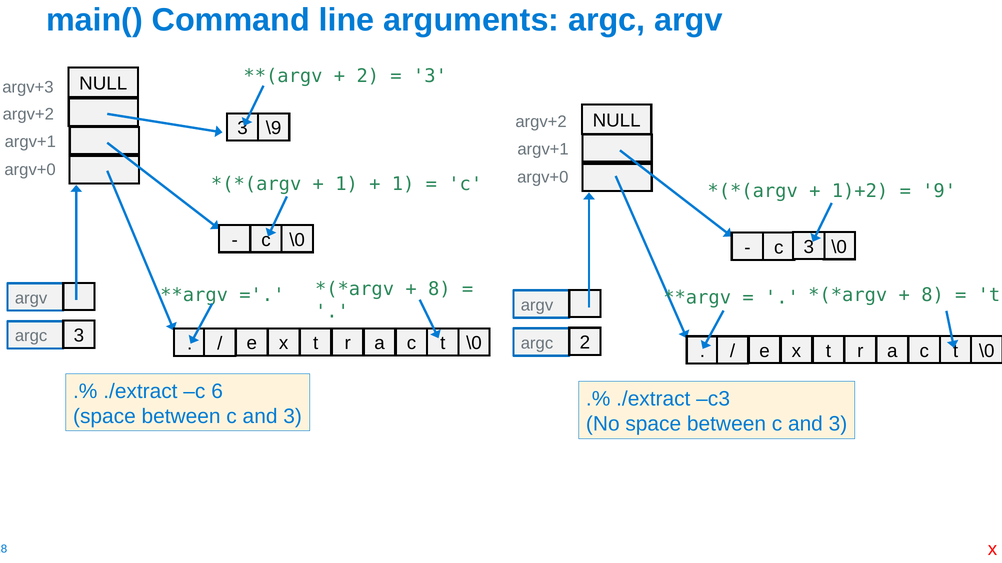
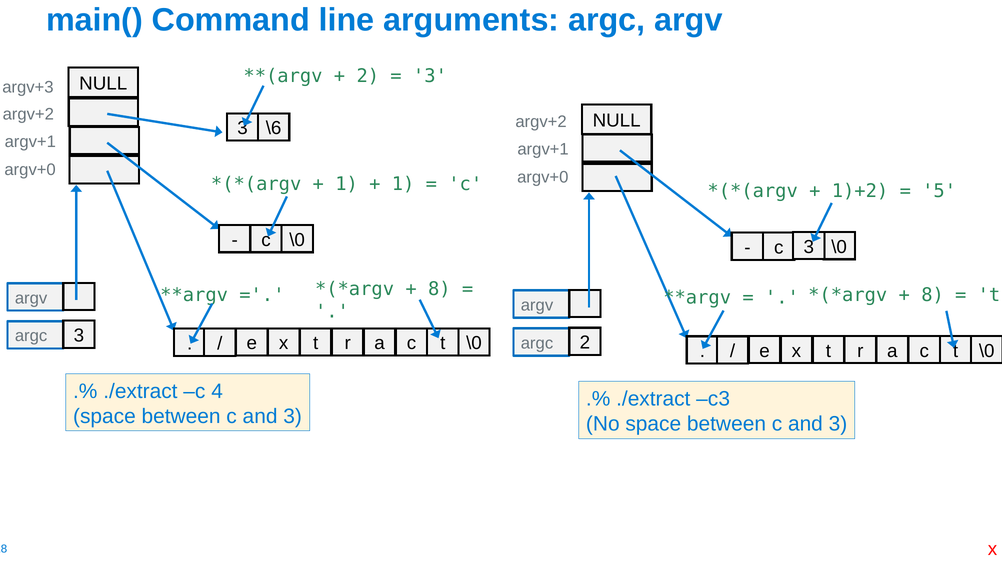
\9: \9 -> \6 (274, 128)
9: 9 -> 5 (939, 191)
6: 6 -> 4 (217, 392)
